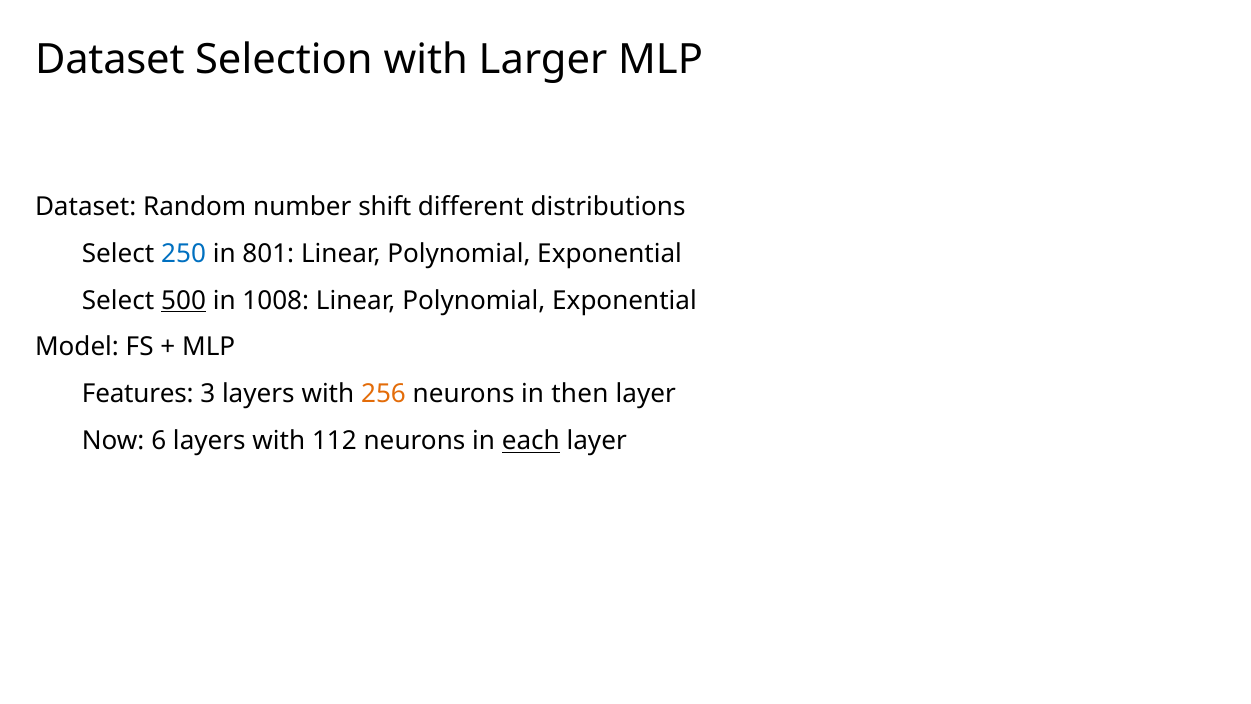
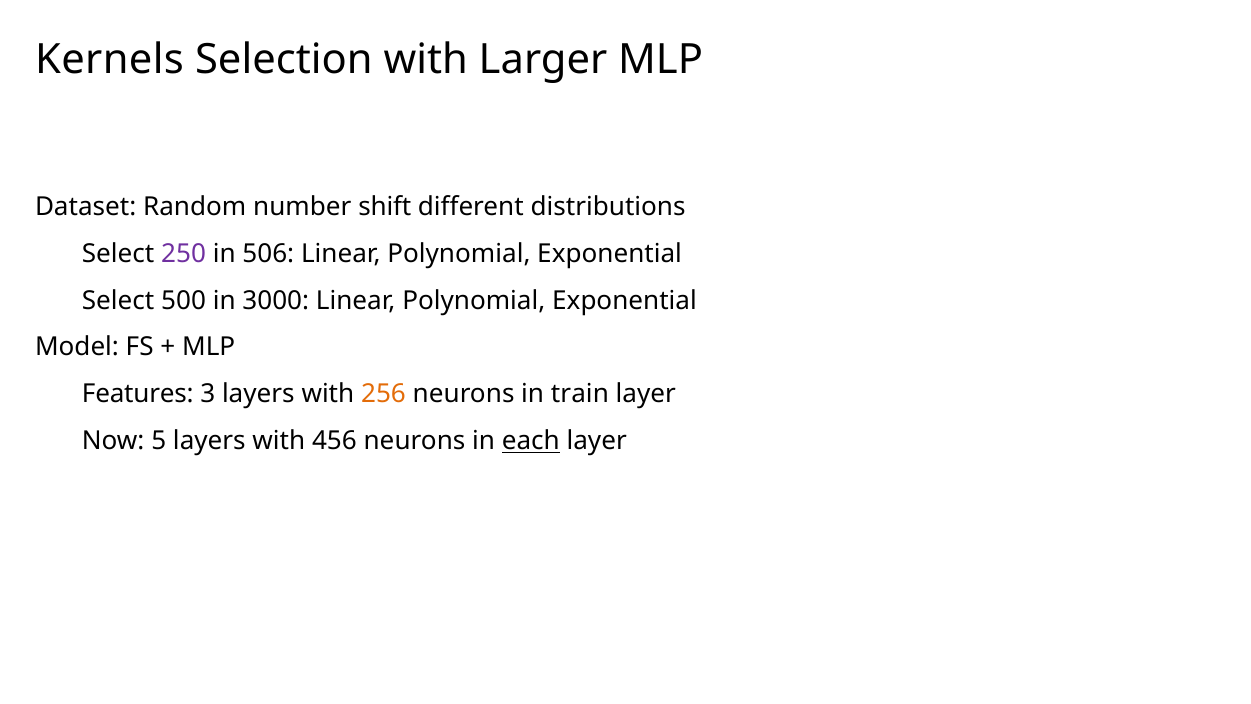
Dataset: Dataset -> Kernels (110, 60)
250 colour: blue -> purple (184, 253)
801: 801 -> 506 (268, 253)
500 underline: present -> none (184, 300)
1008: 1008 -> 3000 (276, 300)
then: then -> train (580, 394)
6: 6 -> 5 (159, 441)
112: 112 -> 456 (334, 441)
